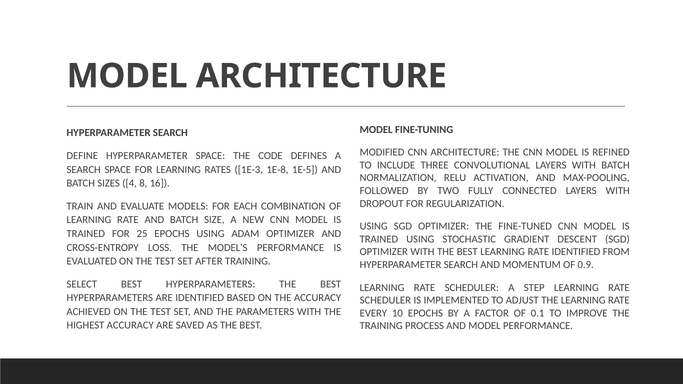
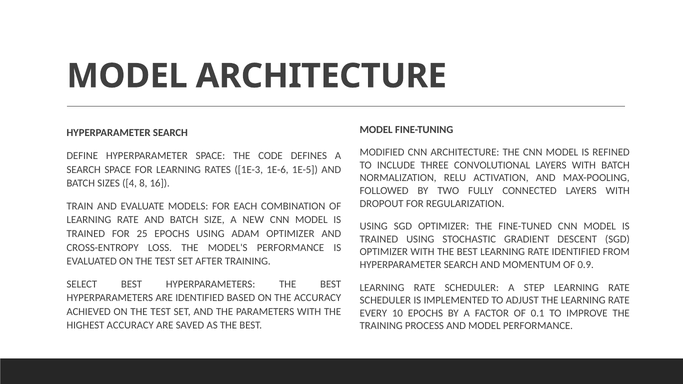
1E-8: 1E-8 -> 1E-6 (278, 170)
